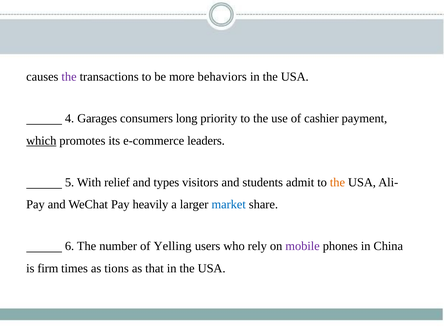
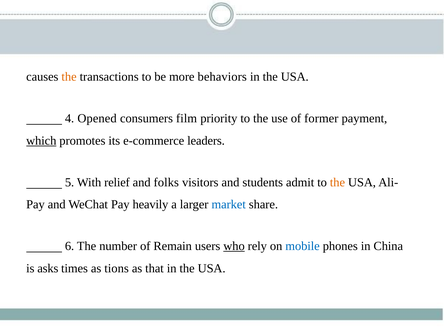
the colour: purple -> orange (69, 77)
Garages: Garages -> Opened (97, 118)
long: long -> film (187, 118)
cashier: cashier -> former (321, 118)
types: types -> folks (166, 182)
Yelling: Yelling -> Remain (173, 246)
who underline: none -> present (234, 246)
mobile colour: purple -> blue (303, 246)
firm: firm -> asks (48, 269)
